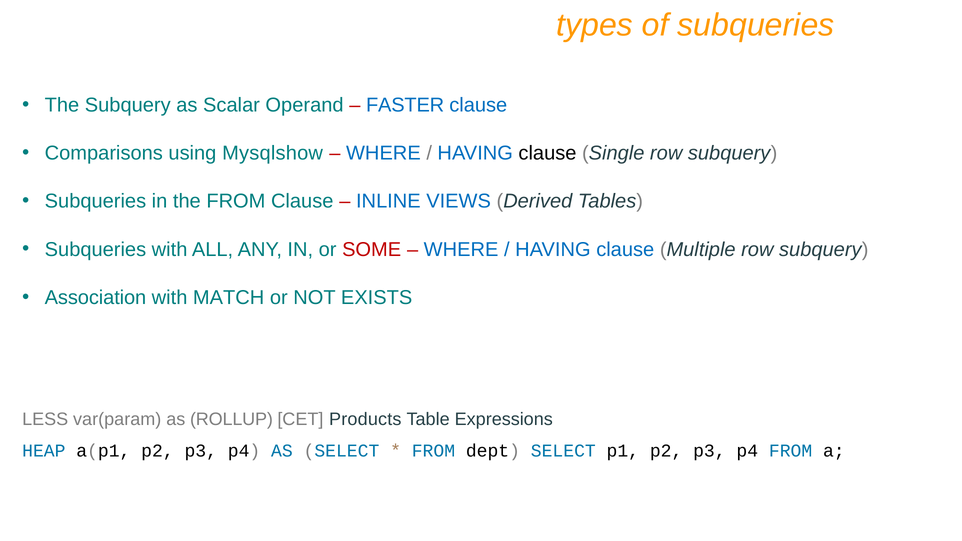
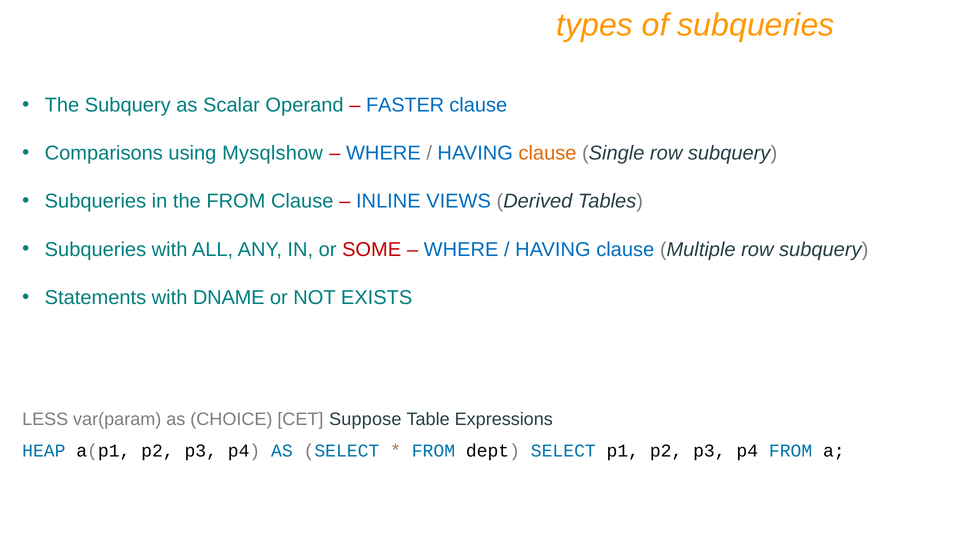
clause colour: black -> orange (547, 153)
Association: Association -> Statements (95, 298)
MATCH: MATCH -> DNAME (229, 298)
ROLLUP: ROLLUP -> CHOICE (231, 420)
Products: Products -> Suppose (365, 420)
